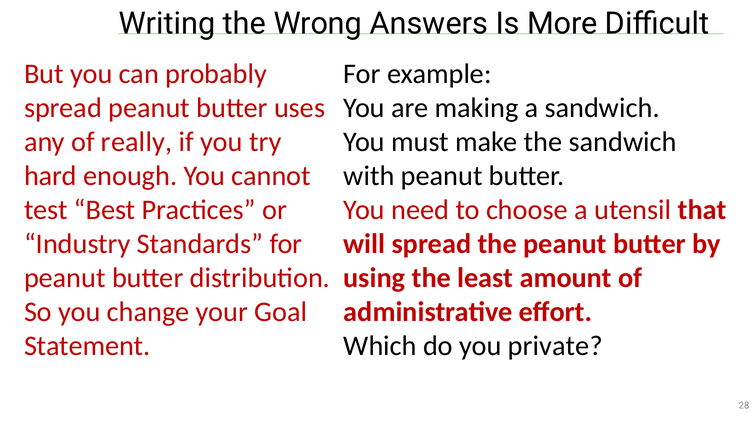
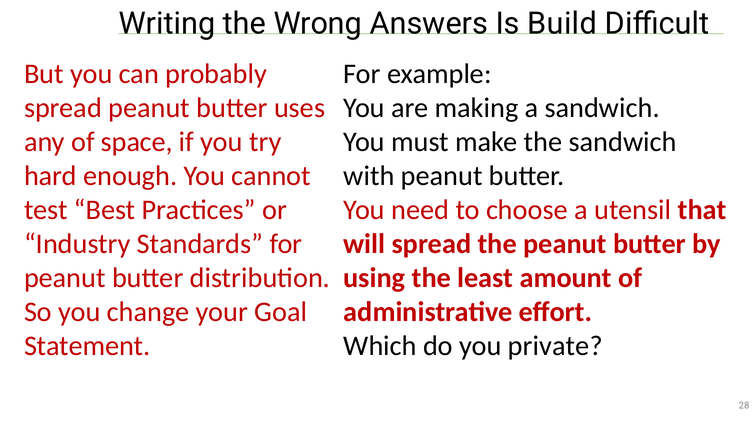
More: More -> Build (562, 23)
really: really -> space (137, 142)
